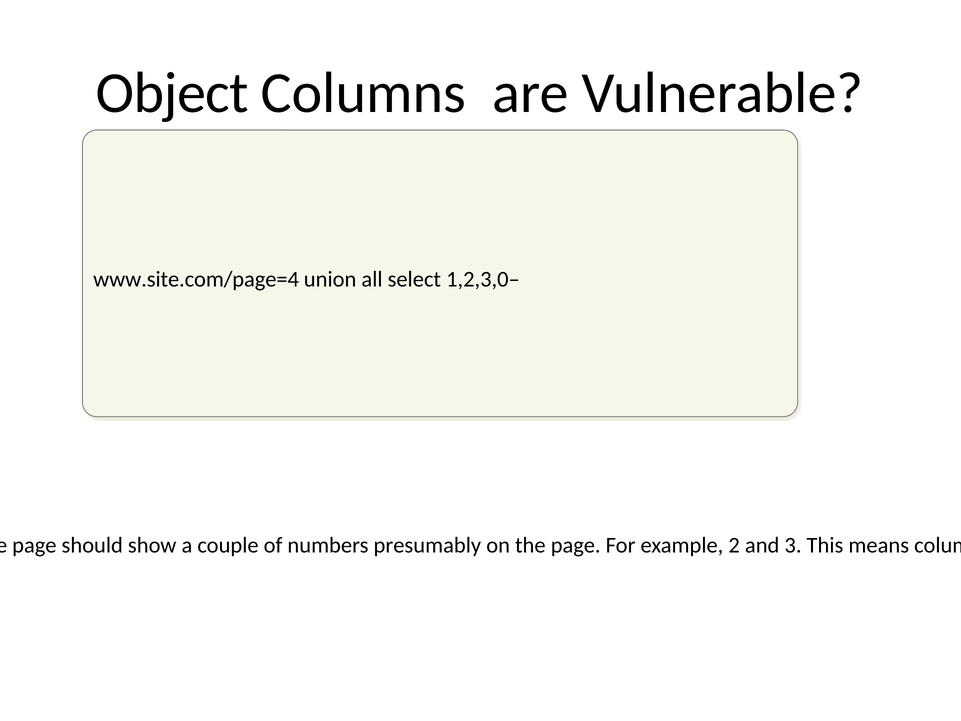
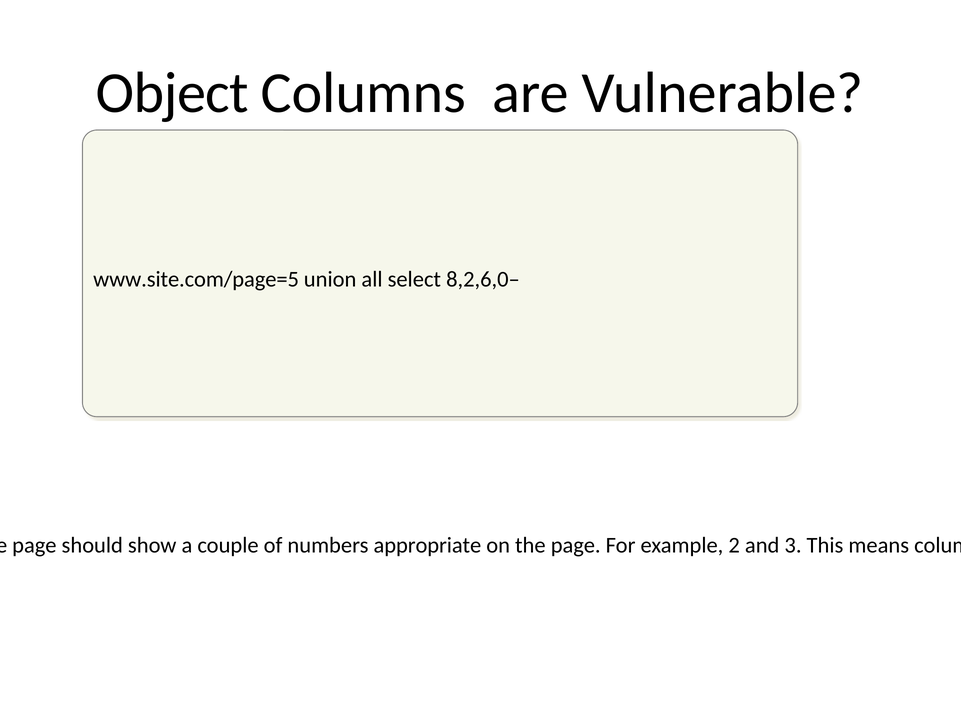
www.site.com/page=4: www.site.com/page=4 -> www.site.com/page=5 (196, 279)
1,2,3,0–: 1,2,3,0– -> 8,2,6,0– (483, 279)
presumably: presumably -> appropriate (427, 545)
